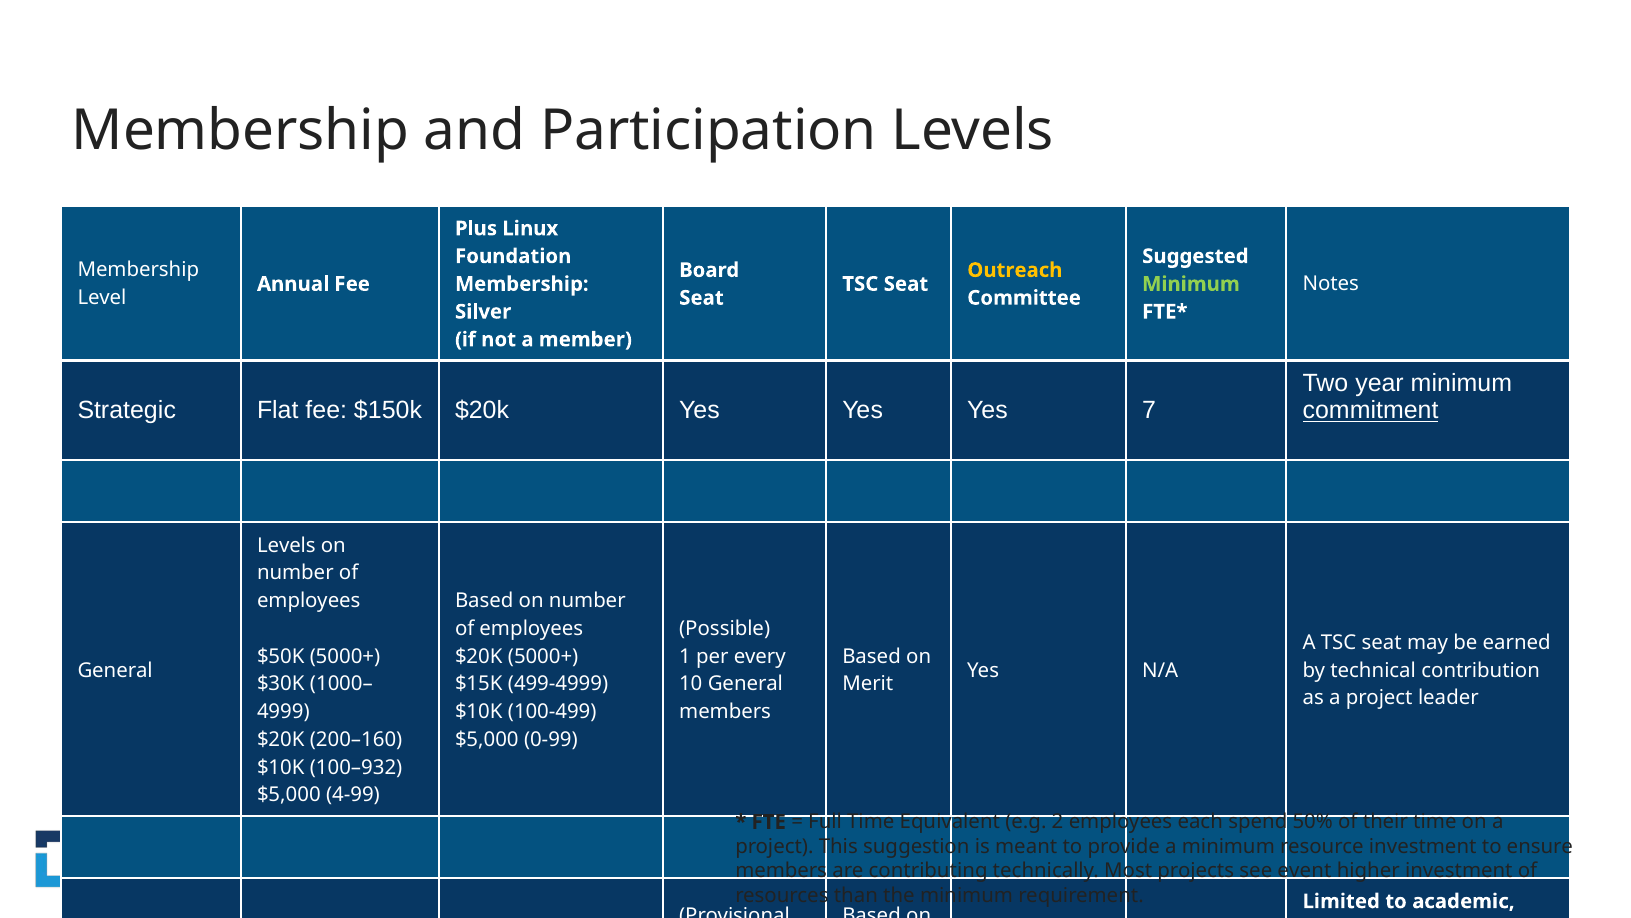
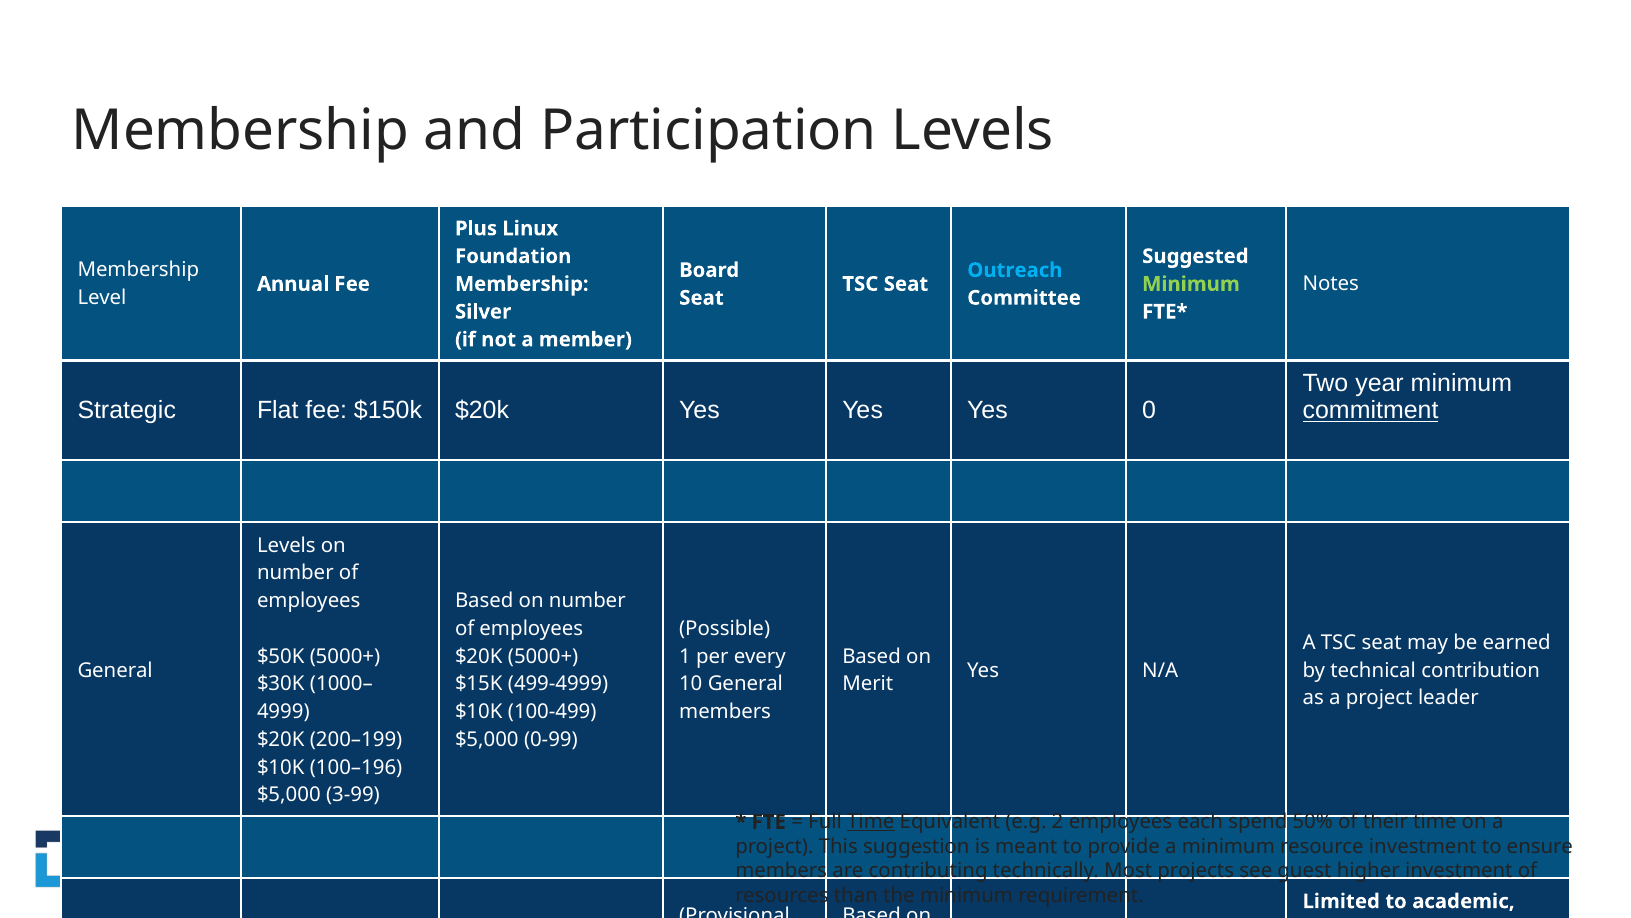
Outreach colour: yellow -> light blue (1015, 270)
7: 7 -> 0 (1149, 411)
200–160: 200–160 -> 200–199 (356, 739)
100–932: 100–932 -> 100–196 (356, 767)
4-99: 4-99 -> 3-99 (353, 795)
Time underline: none -> present (871, 822)
event: event -> guest (1304, 871)
